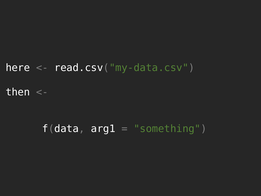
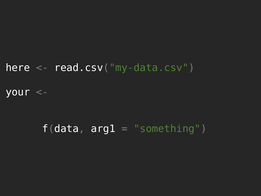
then: then -> your (18, 92)
